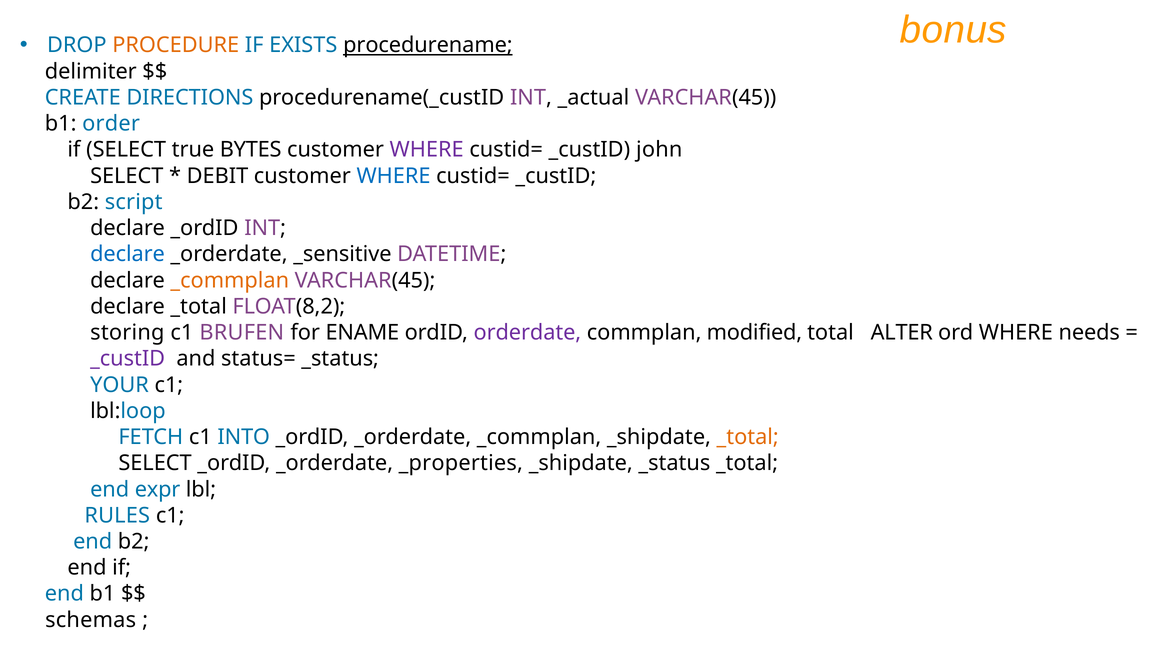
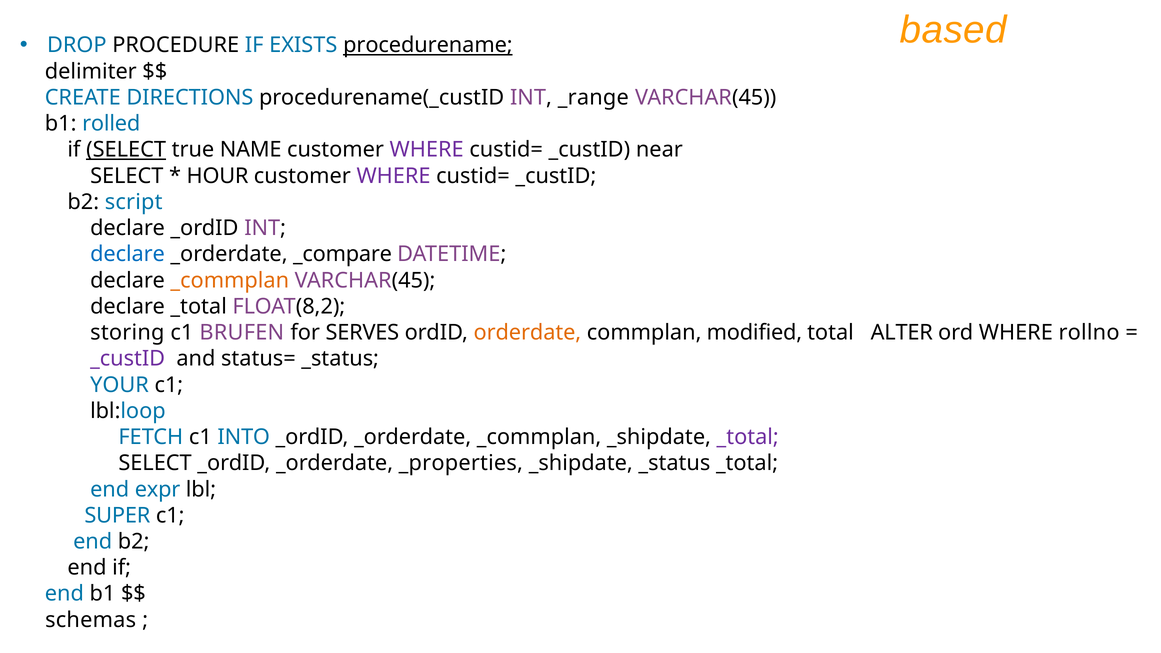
bonus: bonus -> based (953, 30)
PROCEDURE colour: orange -> black (176, 45)
_actual: _actual -> _range (593, 98)
order: order -> rolled (111, 124)
SELECT underline: none -> present (126, 150)
BYTES: BYTES -> NAME (251, 150)
john: john -> near (659, 150)
DEBIT: DEBIT -> HOUR (218, 176)
WHERE colour: blue -> purple (394, 176)
_sensitive: _sensitive -> _compare (342, 254)
ENAME: ENAME -> SERVES (362, 333)
orderdate colour: purple -> orange (527, 333)
needs: needs -> rollno (1089, 333)
_total colour: orange -> purple (748, 437)
RULES: RULES -> SUPER (117, 516)
